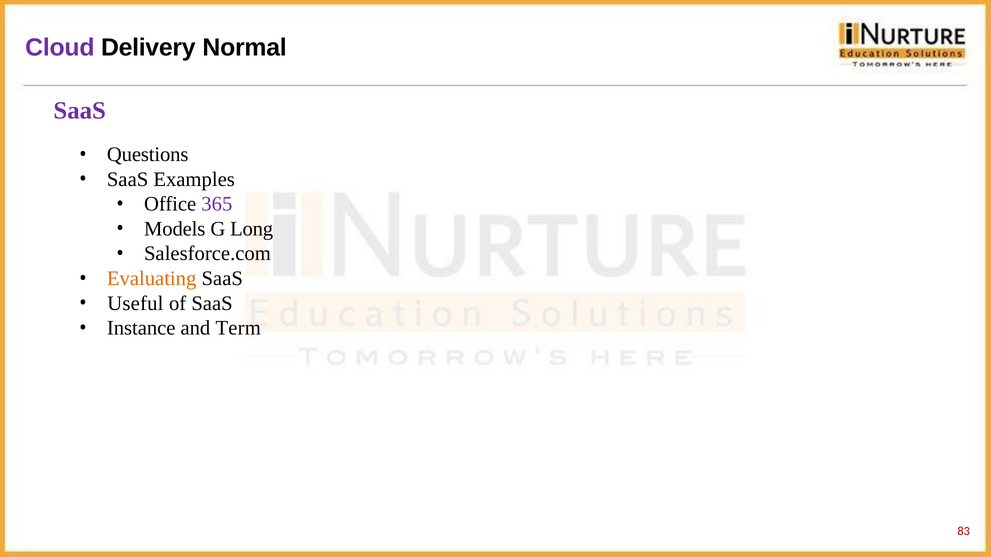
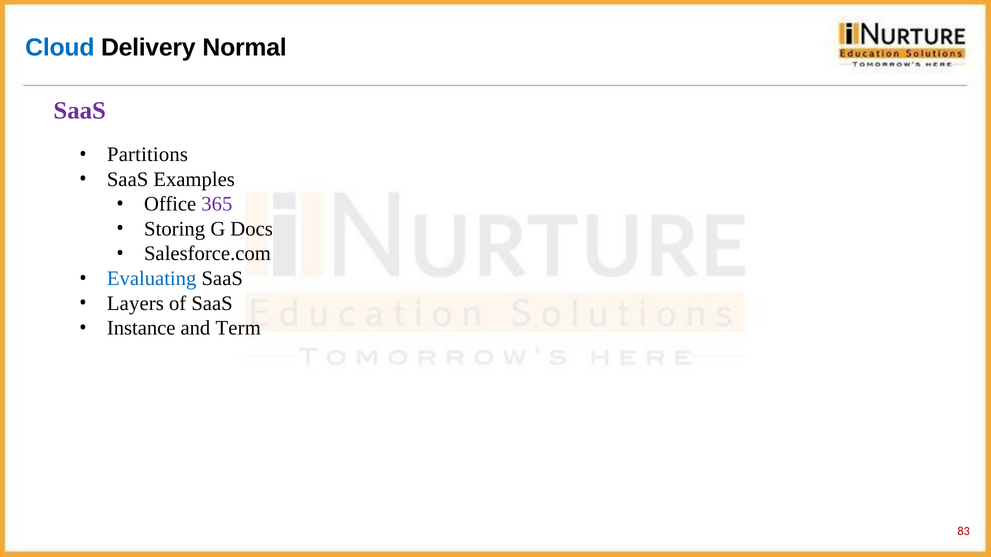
Cloud colour: purple -> blue (60, 48)
Questions: Questions -> Partitions (148, 155)
Models: Models -> Storing (175, 229)
Long: Long -> Docs (252, 229)
Evaluating colour: orange -> blue (152, 279)
Useful: Useful -> Layers (135, 303)
